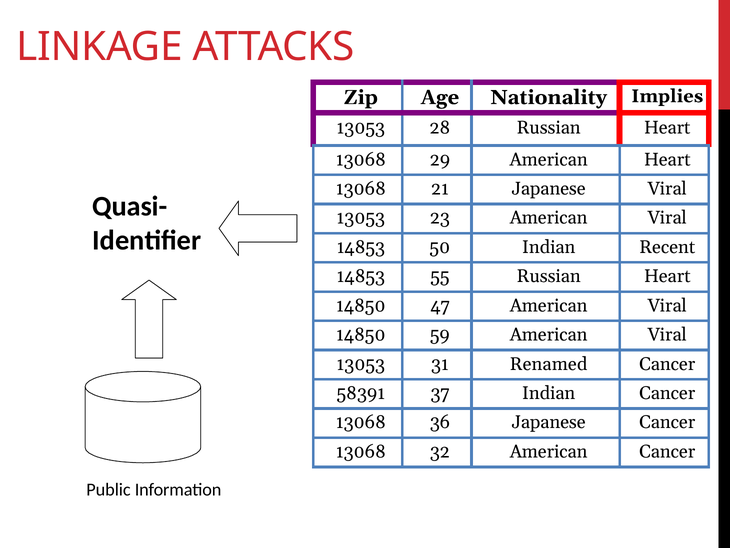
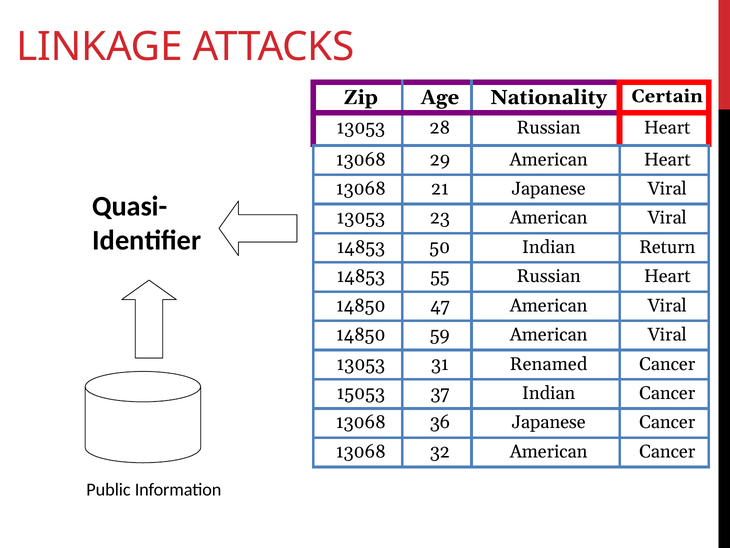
Implies: Implies -> Certain (667, 96)
Recent: Recent -> Return (667, 247)
58391: 58391 -> 15053 (361, 393)
